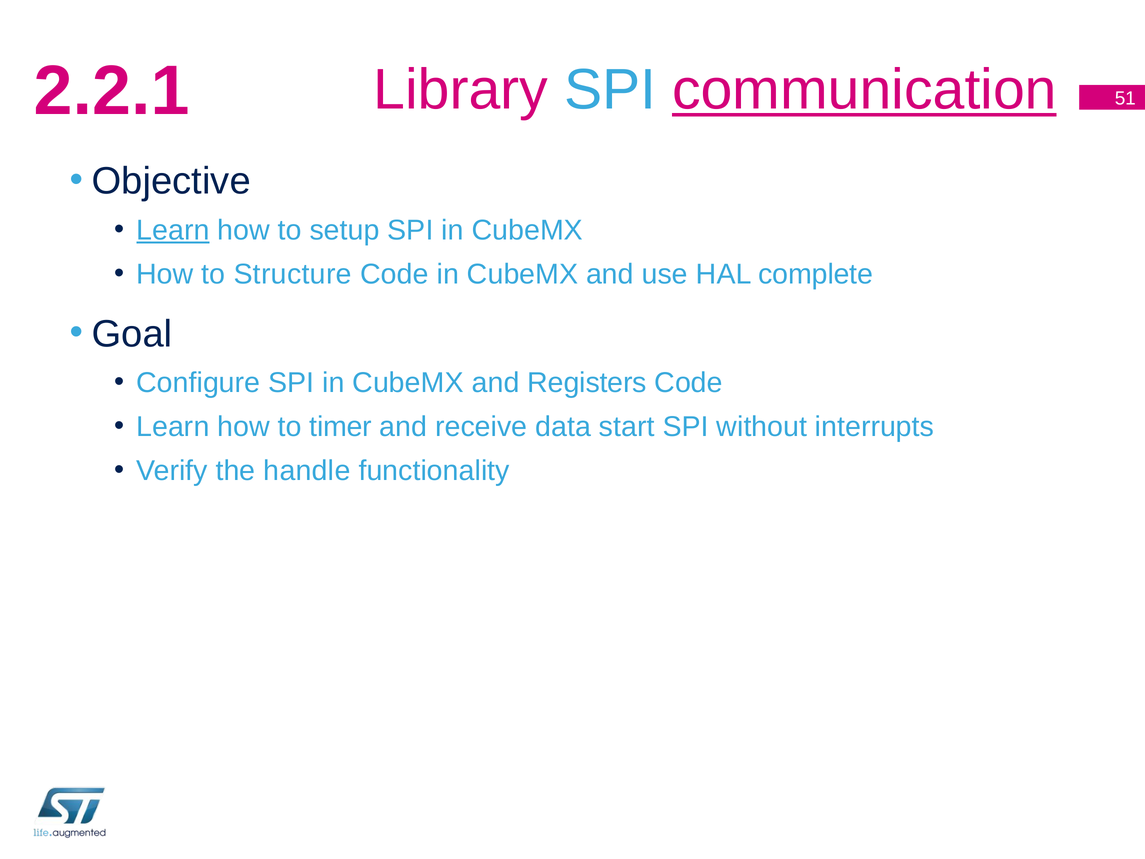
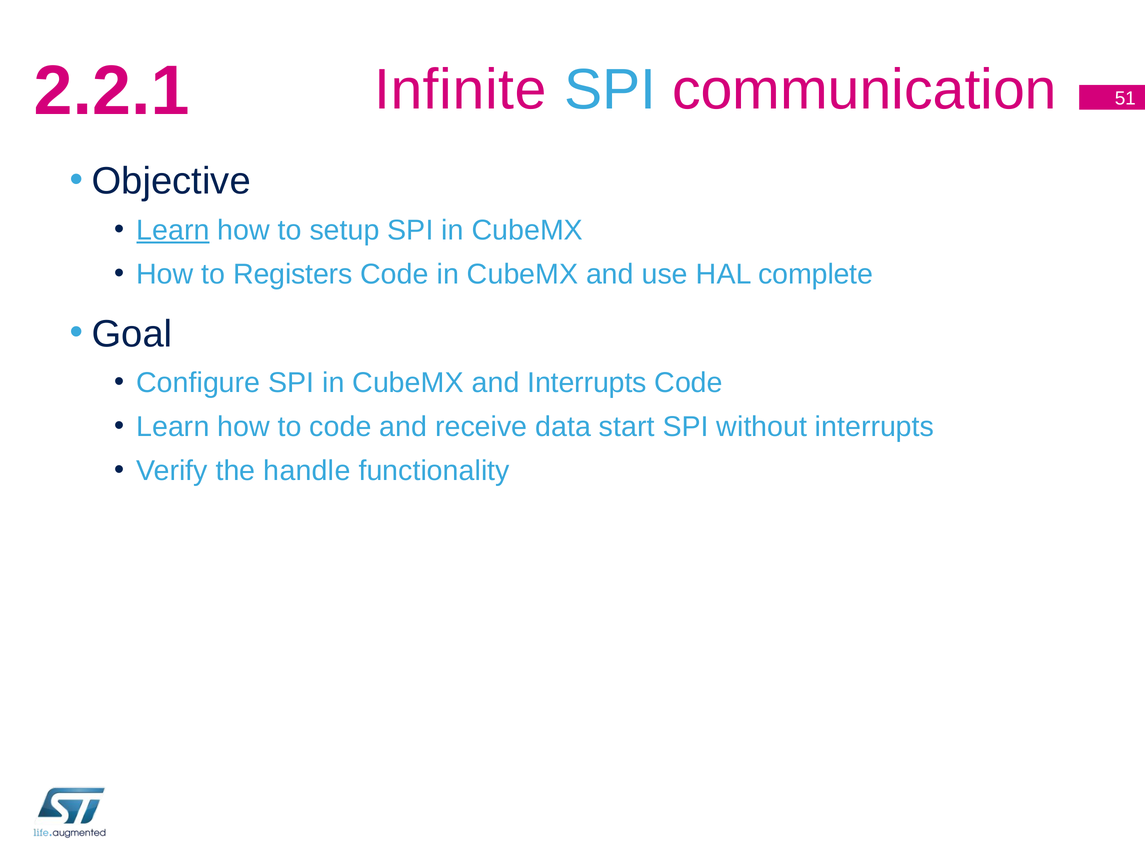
Library: Library -> Infinite (460, 90)
communication underline: present -> none (864, 90)
Structure: Structure -> Registers (293, 274)
and Registers: Registers -> Interrupts (587, 383)
to timer: timer -> code (340, 427)
